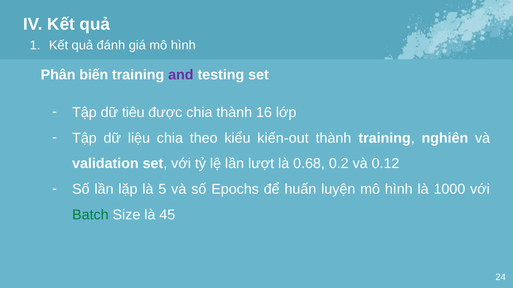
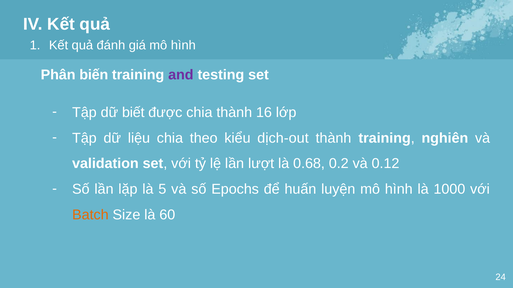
tiêu: tiêu -> biết (133, 113)
kiến-out: kiến-out -> dịch-out (283, 138)
Batch colour: green -> orange (90, 215)
45: 45 -> 60 (167, 215)
